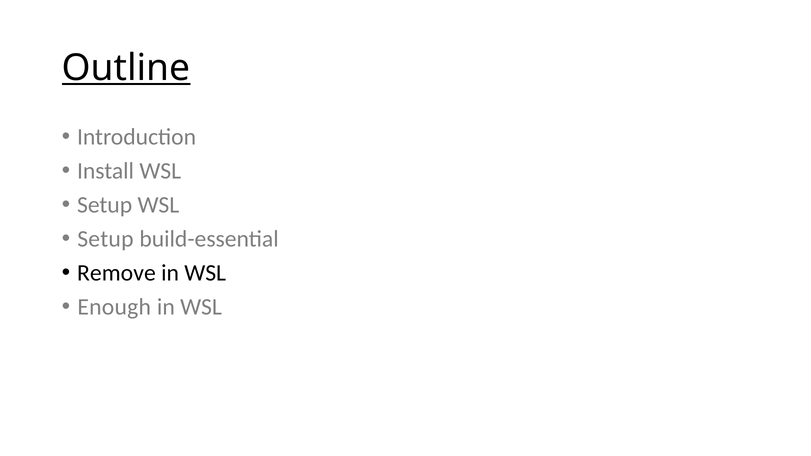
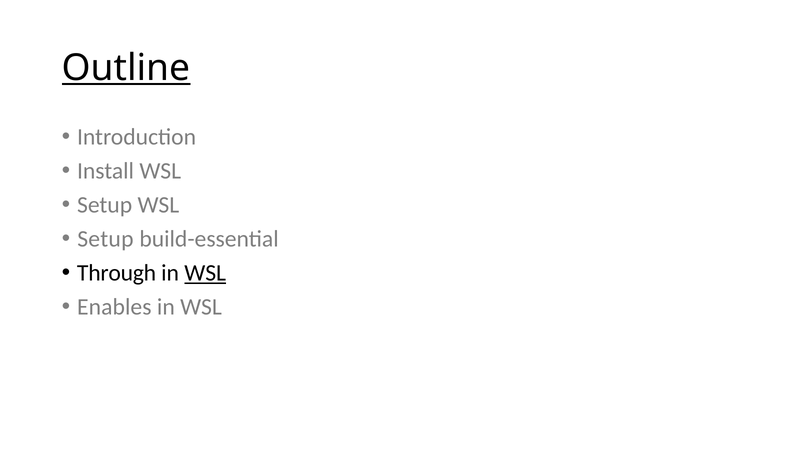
Remove: Remove -> Through (117, 273)
WSL underline: none -> present (205, 273)
Enough: Enough -> Enables (114, 307)
